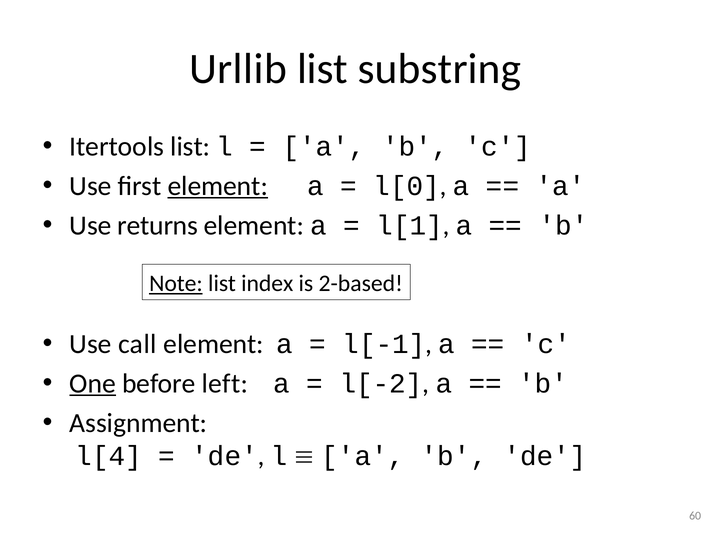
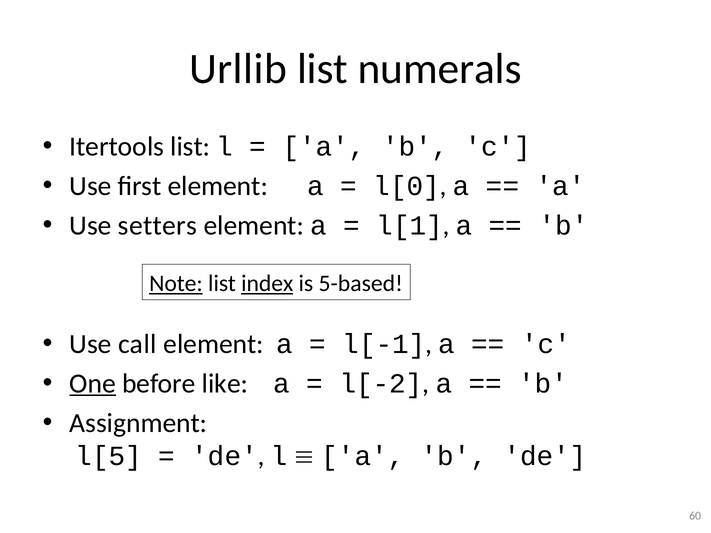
substring: substring -> numerals (440, 69)
element underline: present -> none (218, 186)
returns: returns -> setters (157, 226)
index underline: none -> present (267, 284)
2-based: 2-based -> 5-based (361, 284)
left: left -> like (225, 384)
l[4: l[4 -> l[5 (109, 456)
